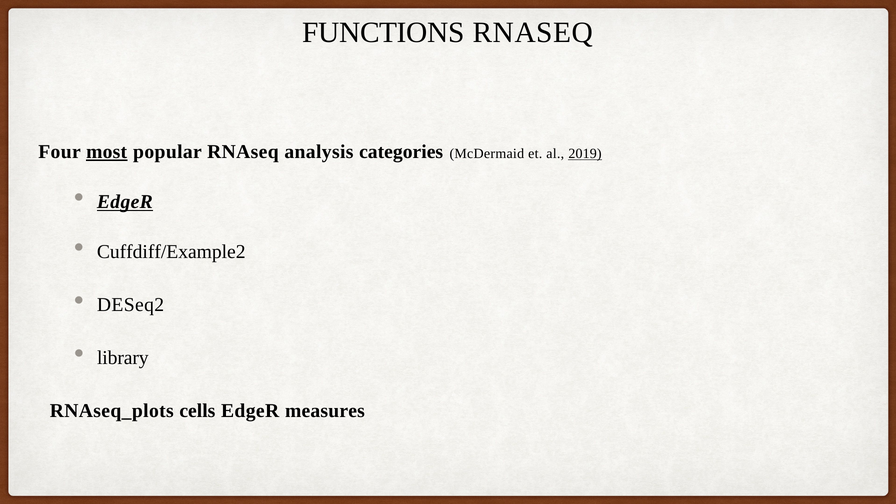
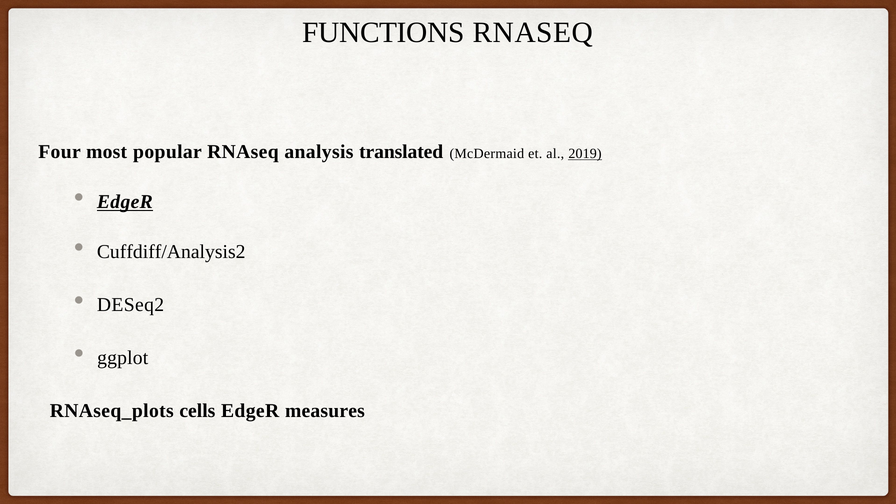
most underline: present -> none (107, 152)
categories: categories -> translated (401, 152)
Cuffdiff/Example2: Cuffdiff/Example2 -> Cuffdiff/Analysis2 (171, 252)
library: library -> ggplot (123, 358)
